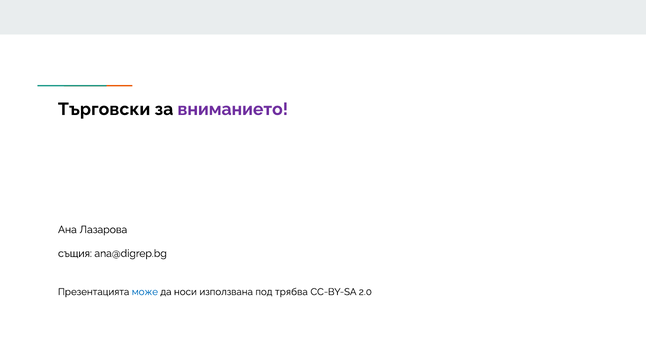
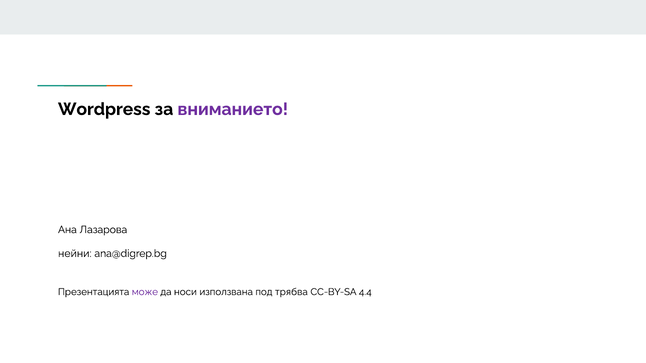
Търговски: Търговски -> Wordpress (104, 109)
същия: същия -> нейни (75, 254)
може colour: blue -> purple (145, 292)
2.0: 2.0 -> 4.4 (365, 292)
